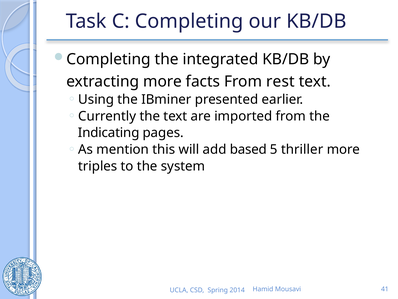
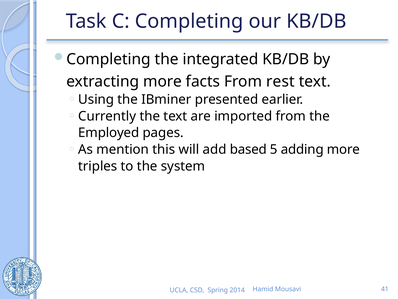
Indicating: Indicating -> Employed (109, 133)
thriller: thriller -> adding (302, 149)
